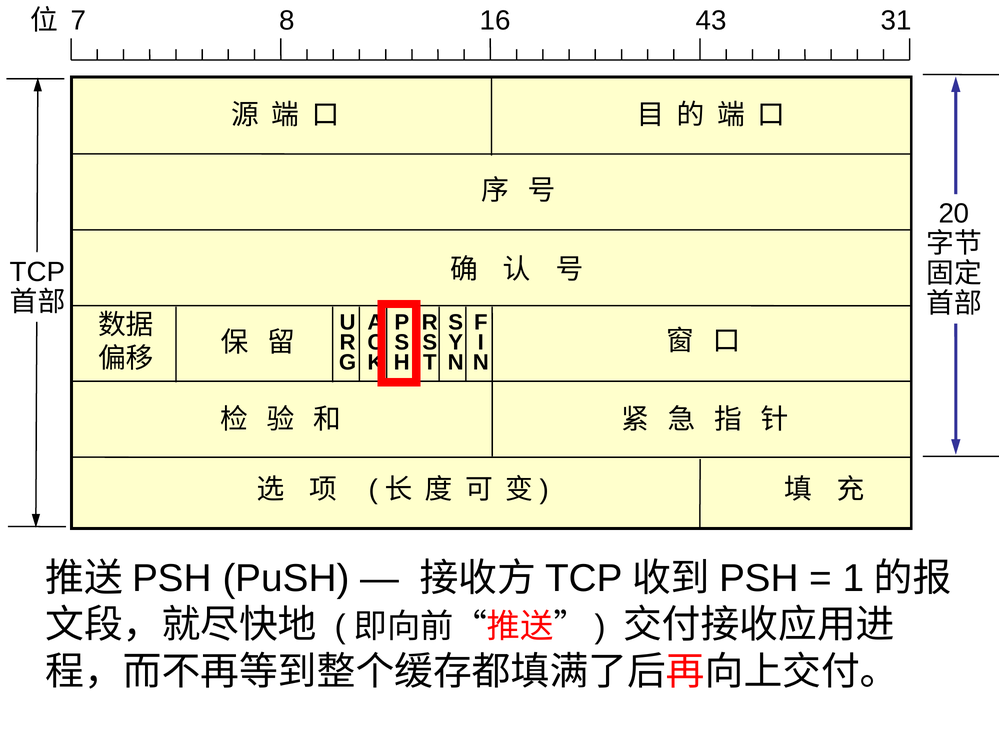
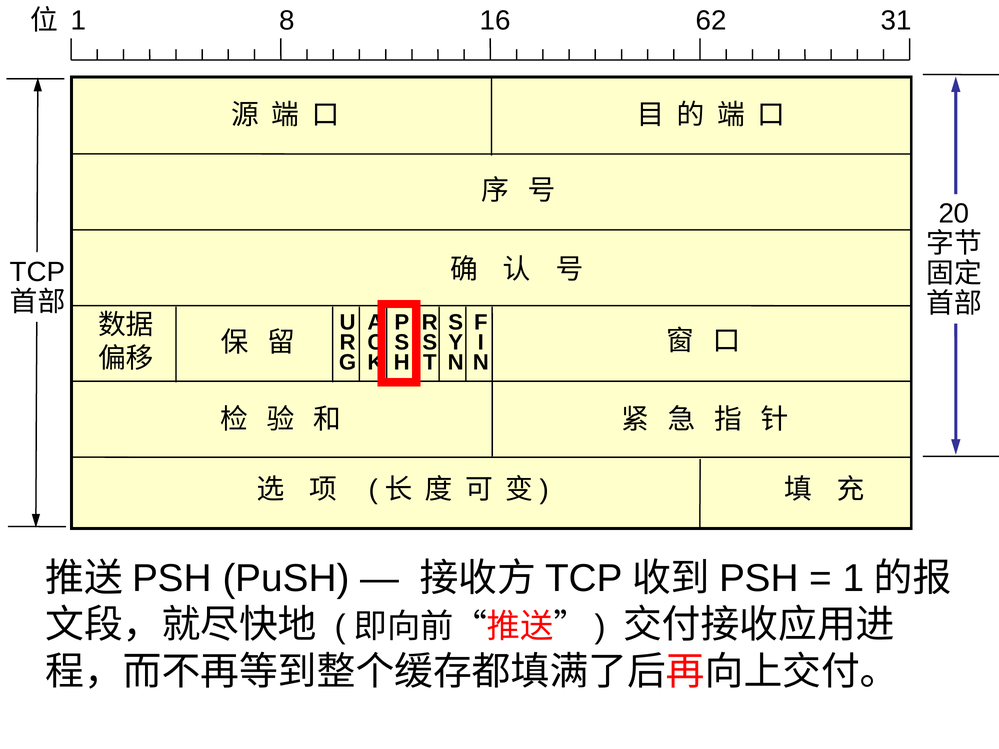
7: 7 -> 1 (79, 20)
43: 43 -> 62 (711, 20)
